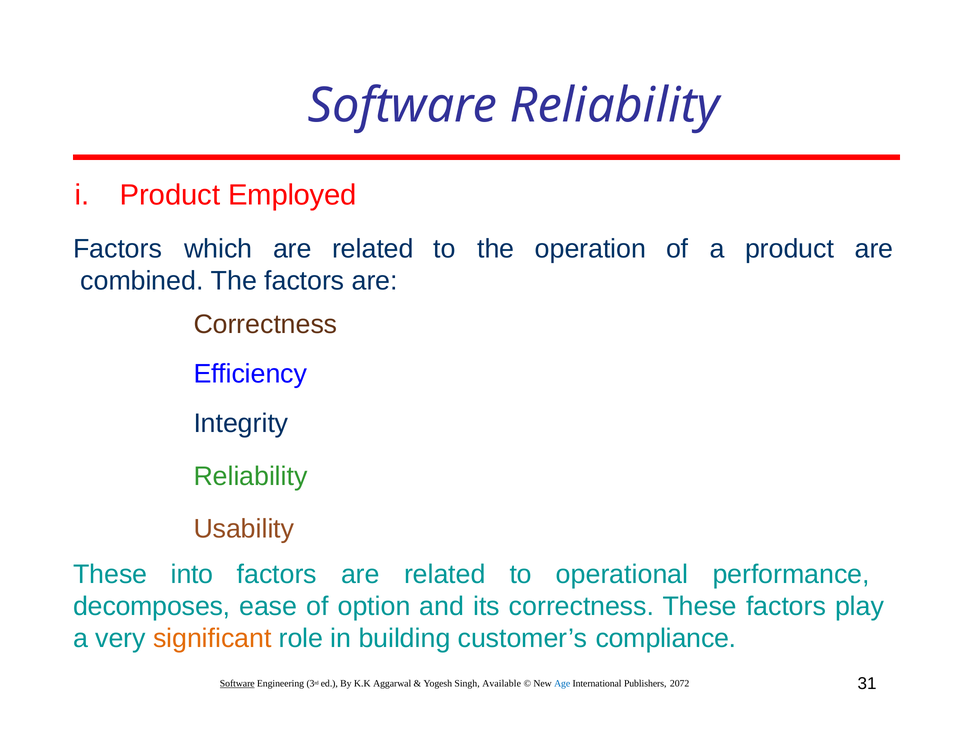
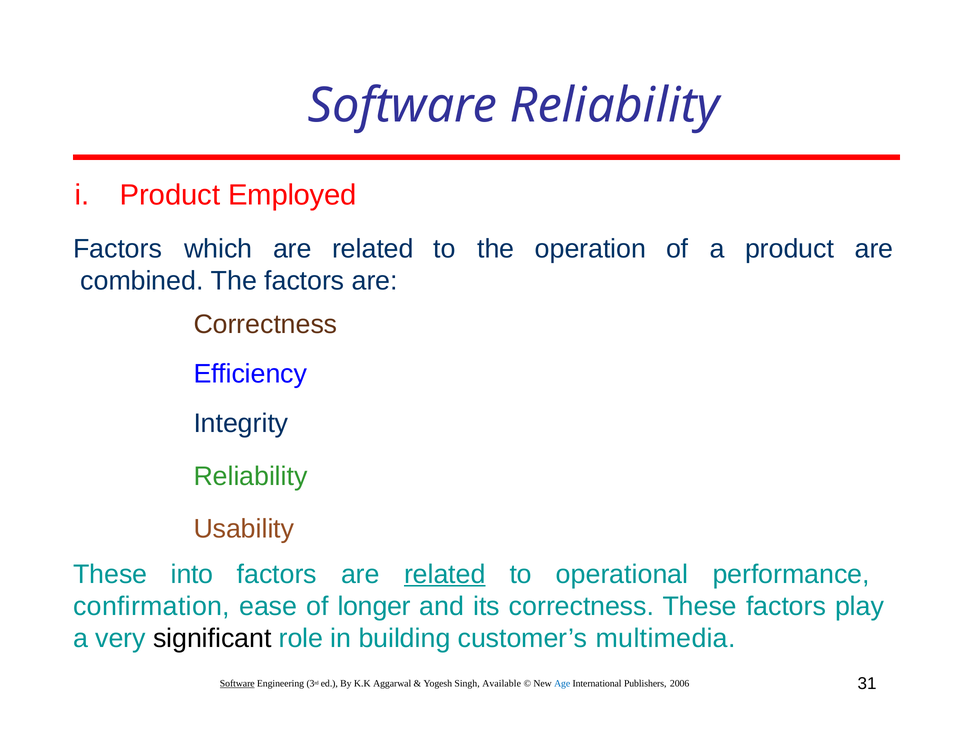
related underline: none -> present (445, 575)
decomposes: decomposes -> confirmation (151, 607)
option: option -> longer (374, 607)
significant colour: orange -> black (212, 639)
compliance: compliance -> multimedia (666, 639)
2072: 2072 -> 2006 (680, 684)
